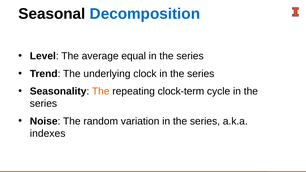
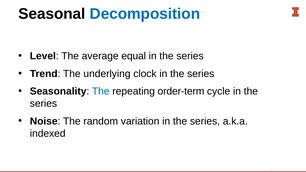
The colour: orange -> blue (101, 91)
clock-term: clock-term -> order-term (181, 91)
indexes: indexes -> indexed (48, 134)
